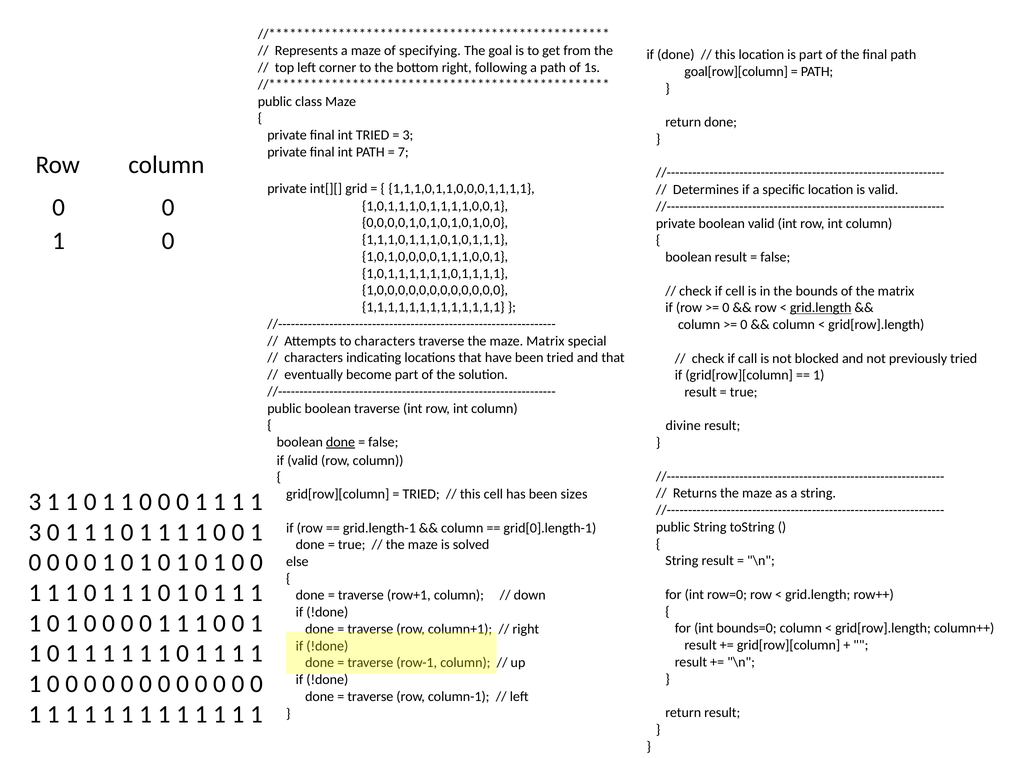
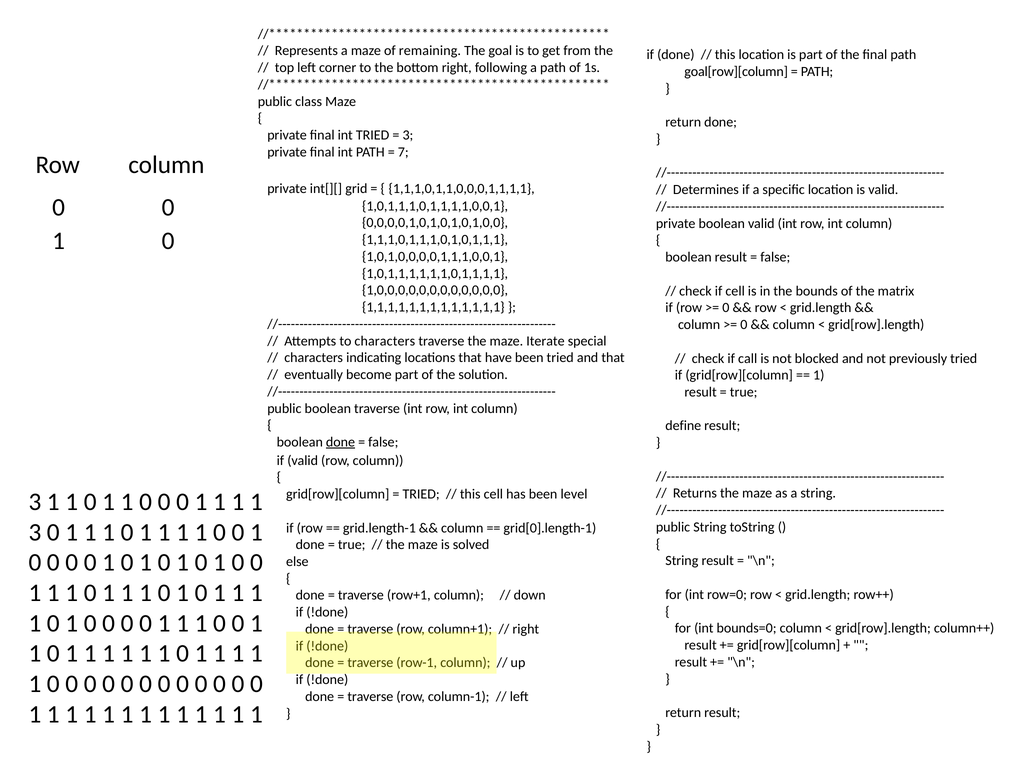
specifying: specifying -> remaining (430, 51)
grid.length underline: present -> none (821, 308)
maze Matrix: Matrix -> Iterate (545, 341)
divine: divine -> define (683, 426)
sizes: sizes -> level (574, 494)
